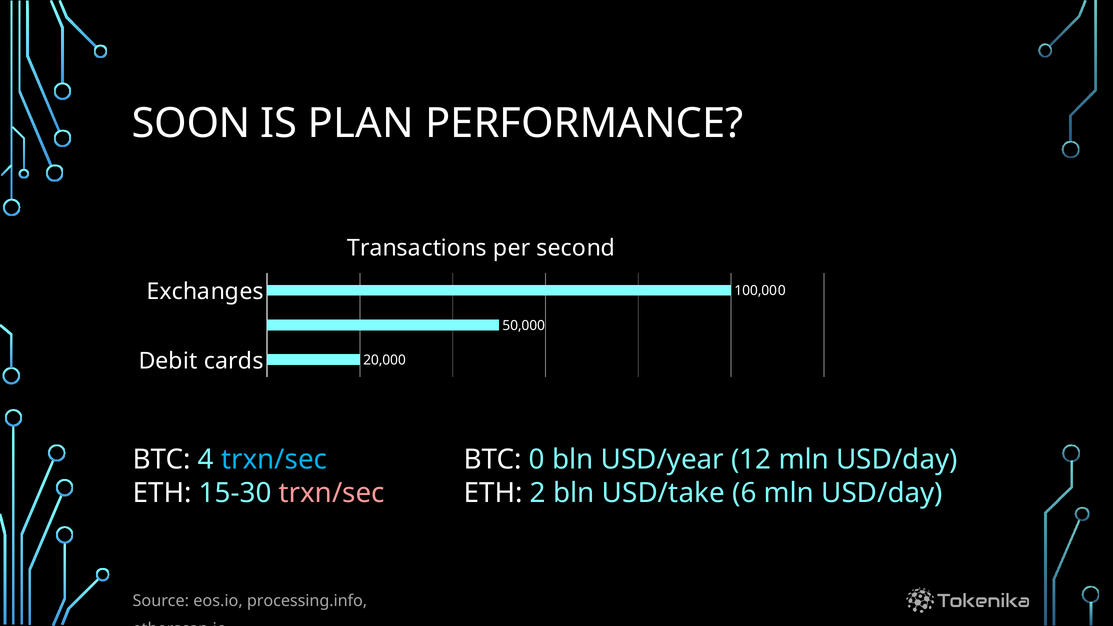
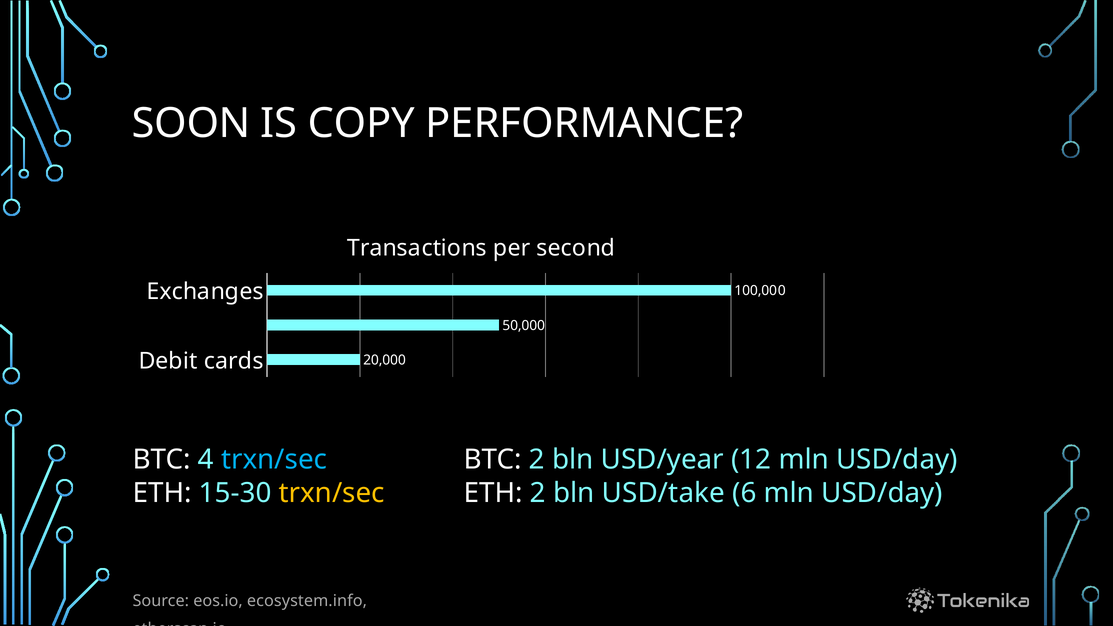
PLAN: PLAN -> COPY (361, 124)
BTC 0: 0 -> 2 (537, 460)
trxn/sec colour: pink -> yellow (332, 493)
processing.info: processing.info -> ecosystem.info (307, 601)
